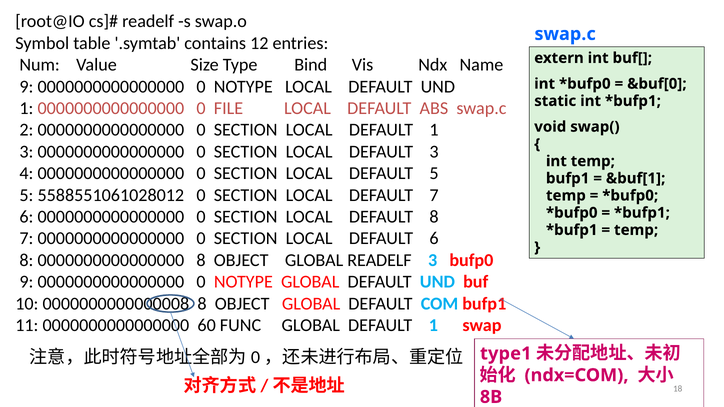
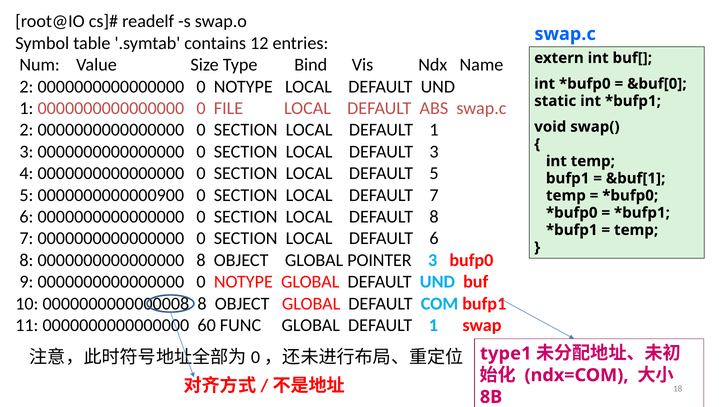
9: 9 -> 2 (26, 87)
5588551061028012: 5588551061028012 -> 0000000000000900 (111, 195)
GLOBAL READELF: READELF -> POINTER (379, 260)
